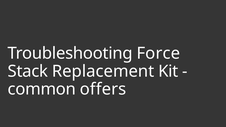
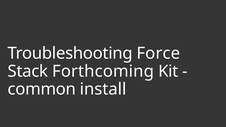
Replacement: Replacement -> Forthcoming (103, 71)
offers: offers -> install (103, 89)
